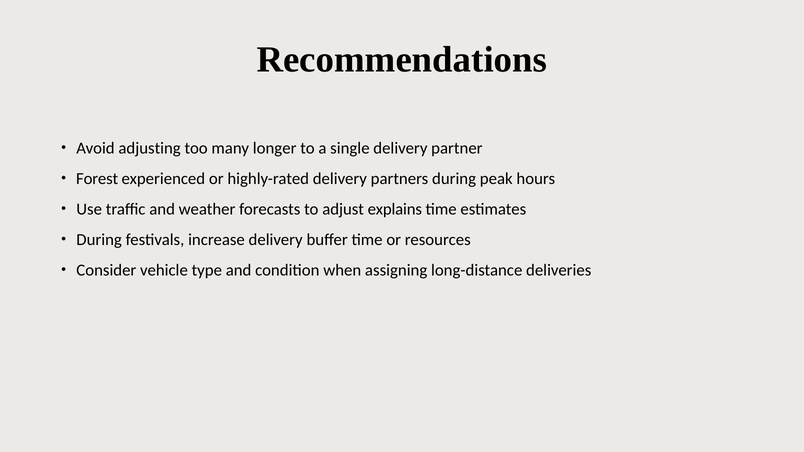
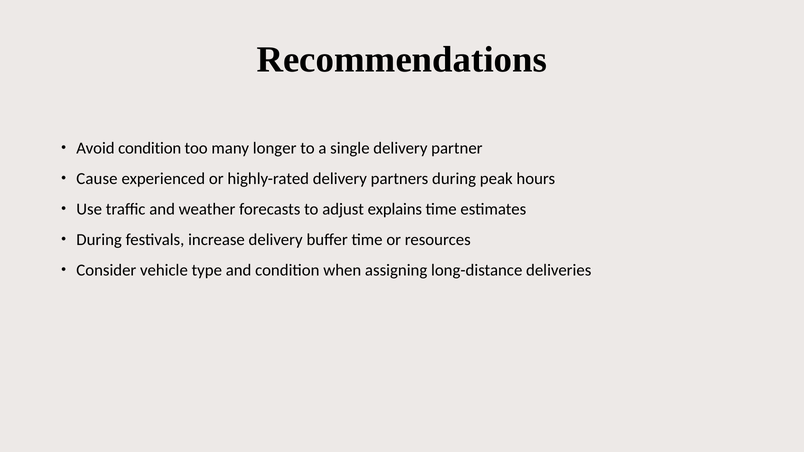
Avoid adjusting: adjusting -> condition (150, 148)
Forest: Forest -> Cause (97, 179)
